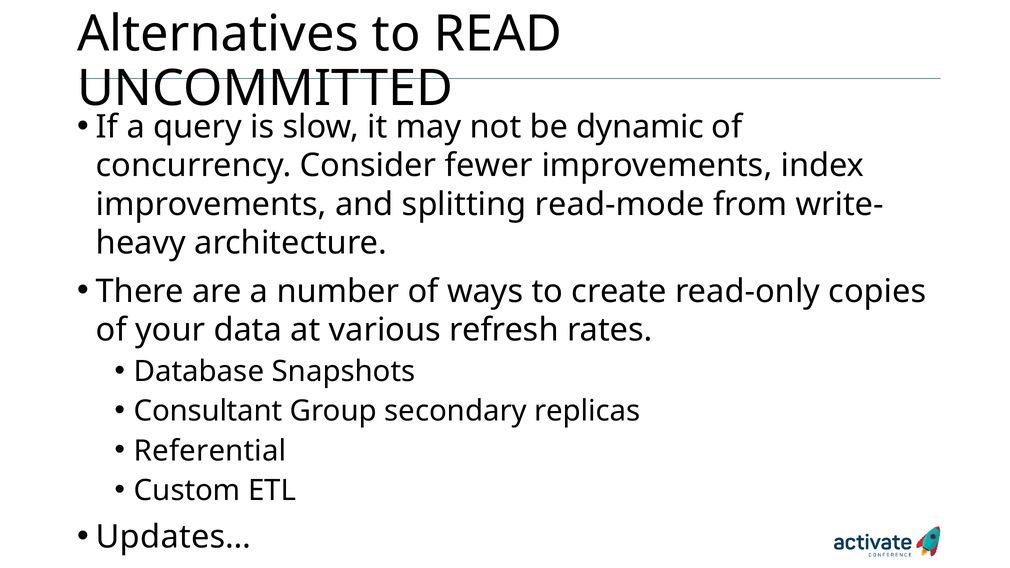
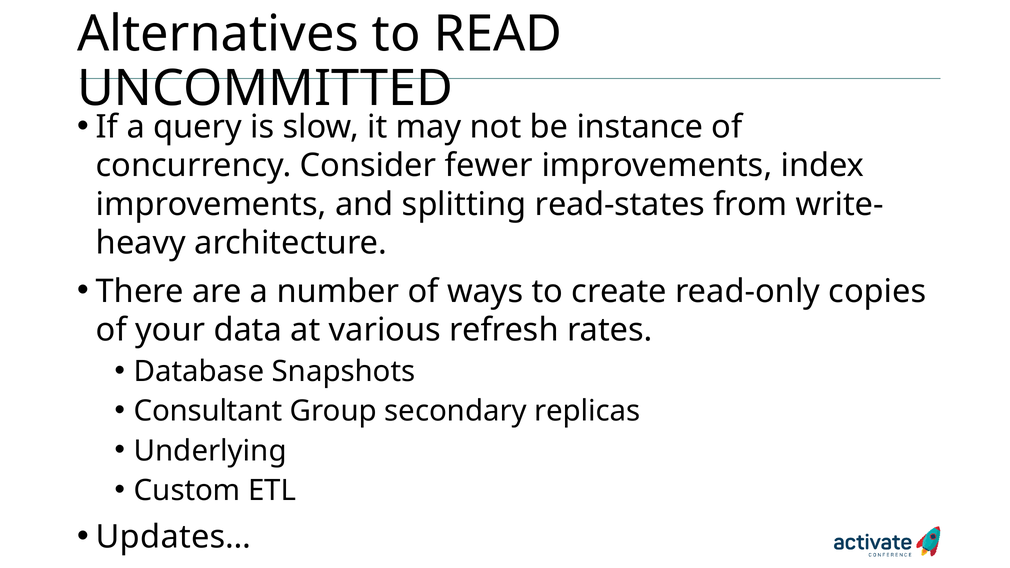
dynamic: dynamic -> instance (640, 127)
read-mode: read-mode -> read-states (620, 204)
Referential: Referential -> Underlying (210, 451)
